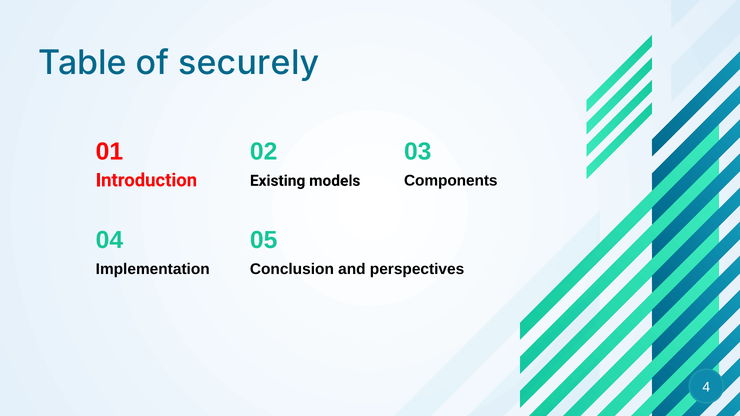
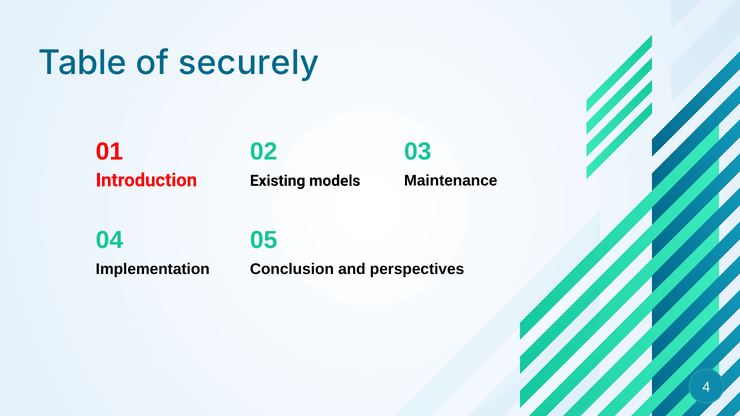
Components: Components -> Maintenance (451, 181)
